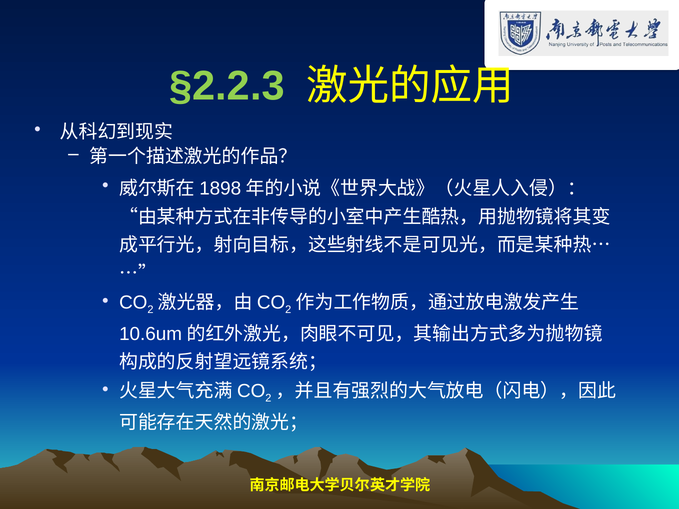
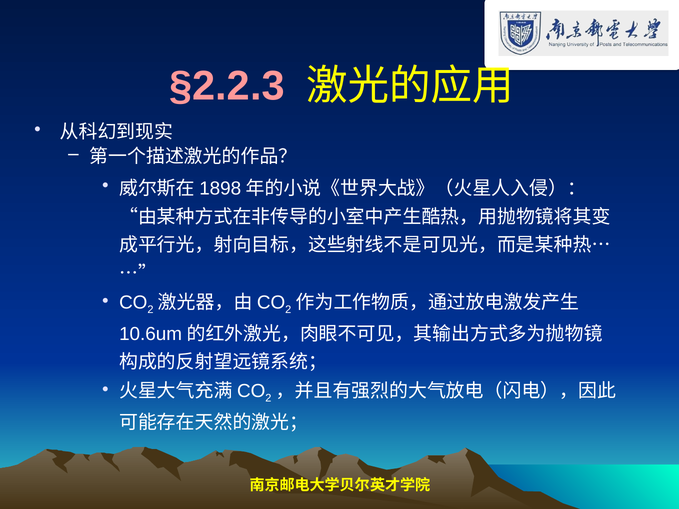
§2.2.3 colour: light green -> pink (227, 86)
